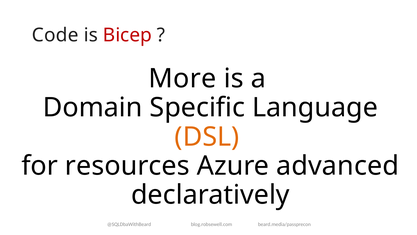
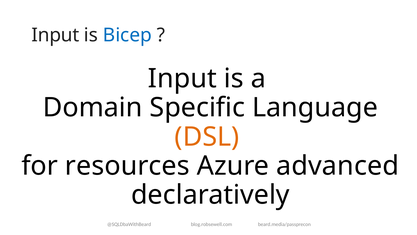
Code: Code -> Input (55, 35)
Bicep colour: red -> blue (127, 35)
More: More -> Input (182, 78)
